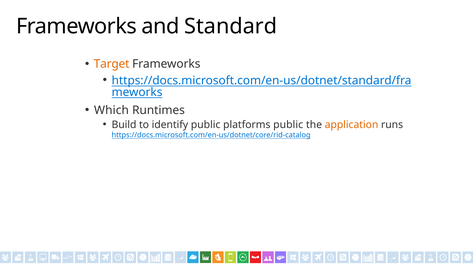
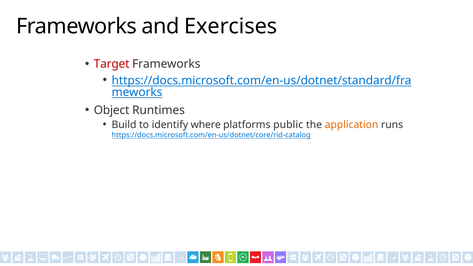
Standard: Standard -> Exercises (231, 26)
Target colour: orange -> red (112, 64)
Which: Which -> Object (112, 110)
identify public: public -> where (206, 125)
